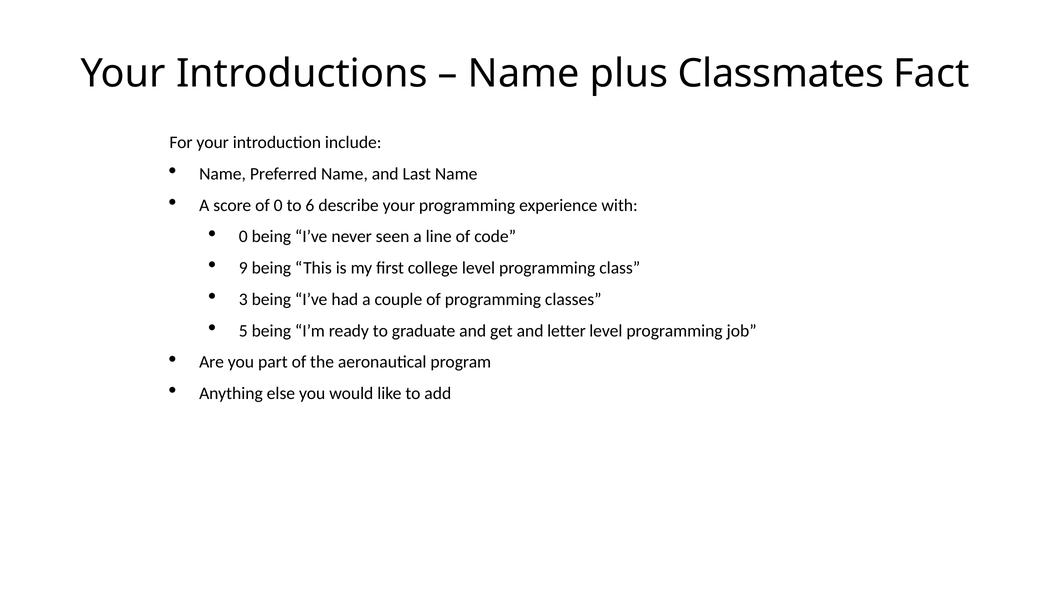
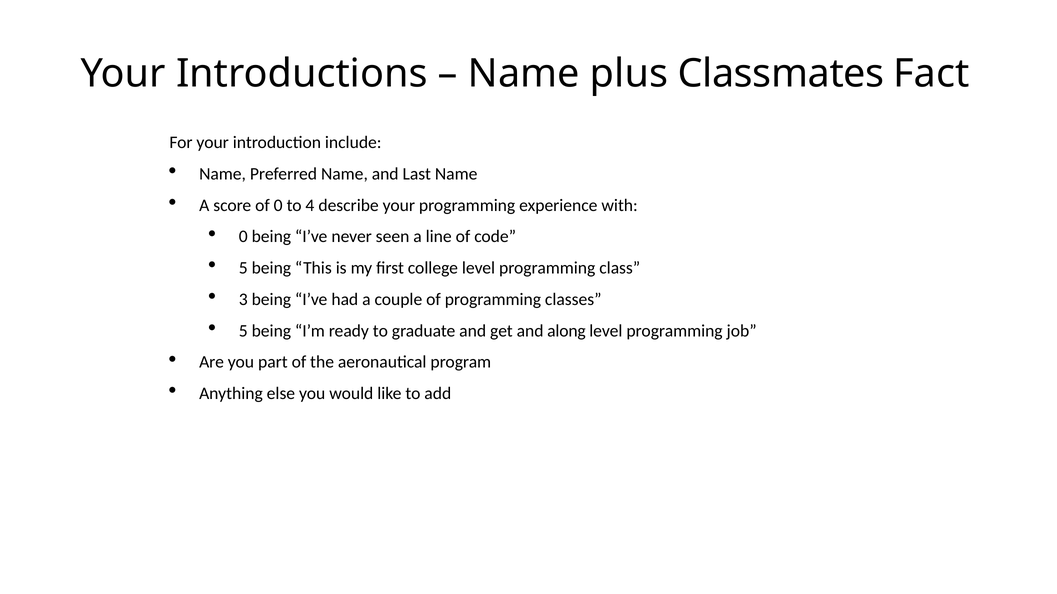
6: 6 -> 4 (310, 206)
9: 9 -> 5 (243, 268)
letter: letter -> along (566, 331)
